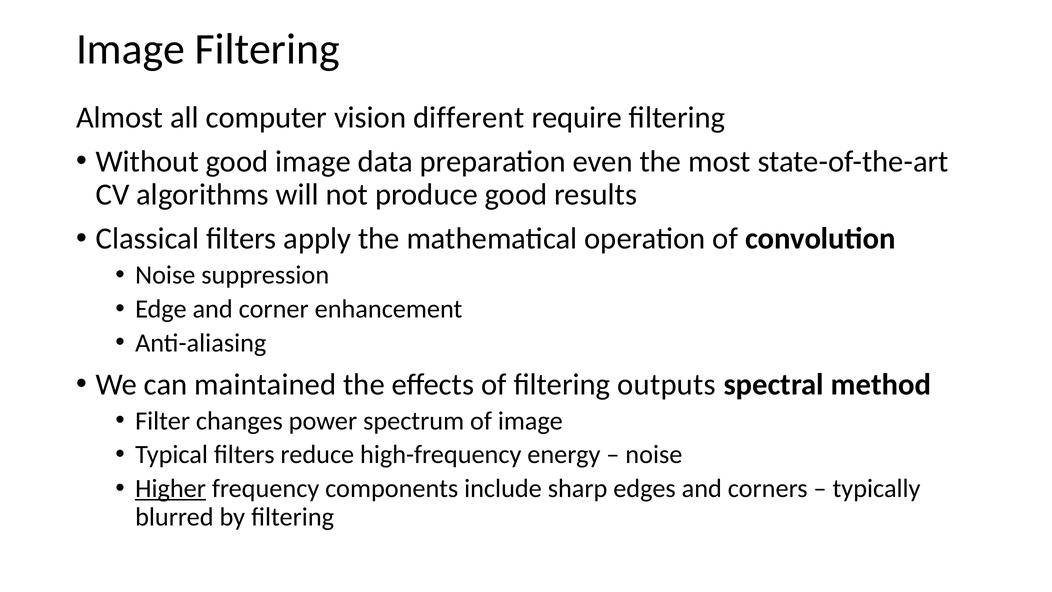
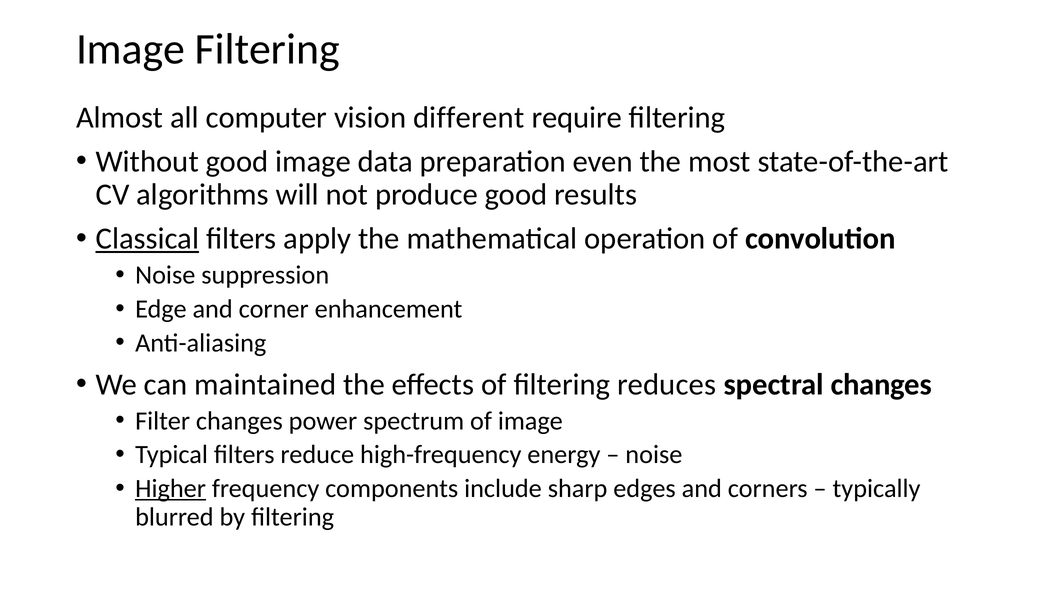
Classical underline: none -> present (147, 239)
outputs: outputs -> reduces (667, 384)
spectral method: method -> changes (881, 384)
